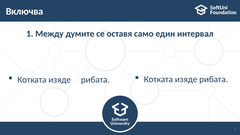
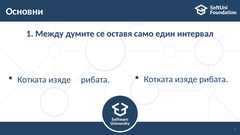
Включва: Включва -> Основни (25, 11)
